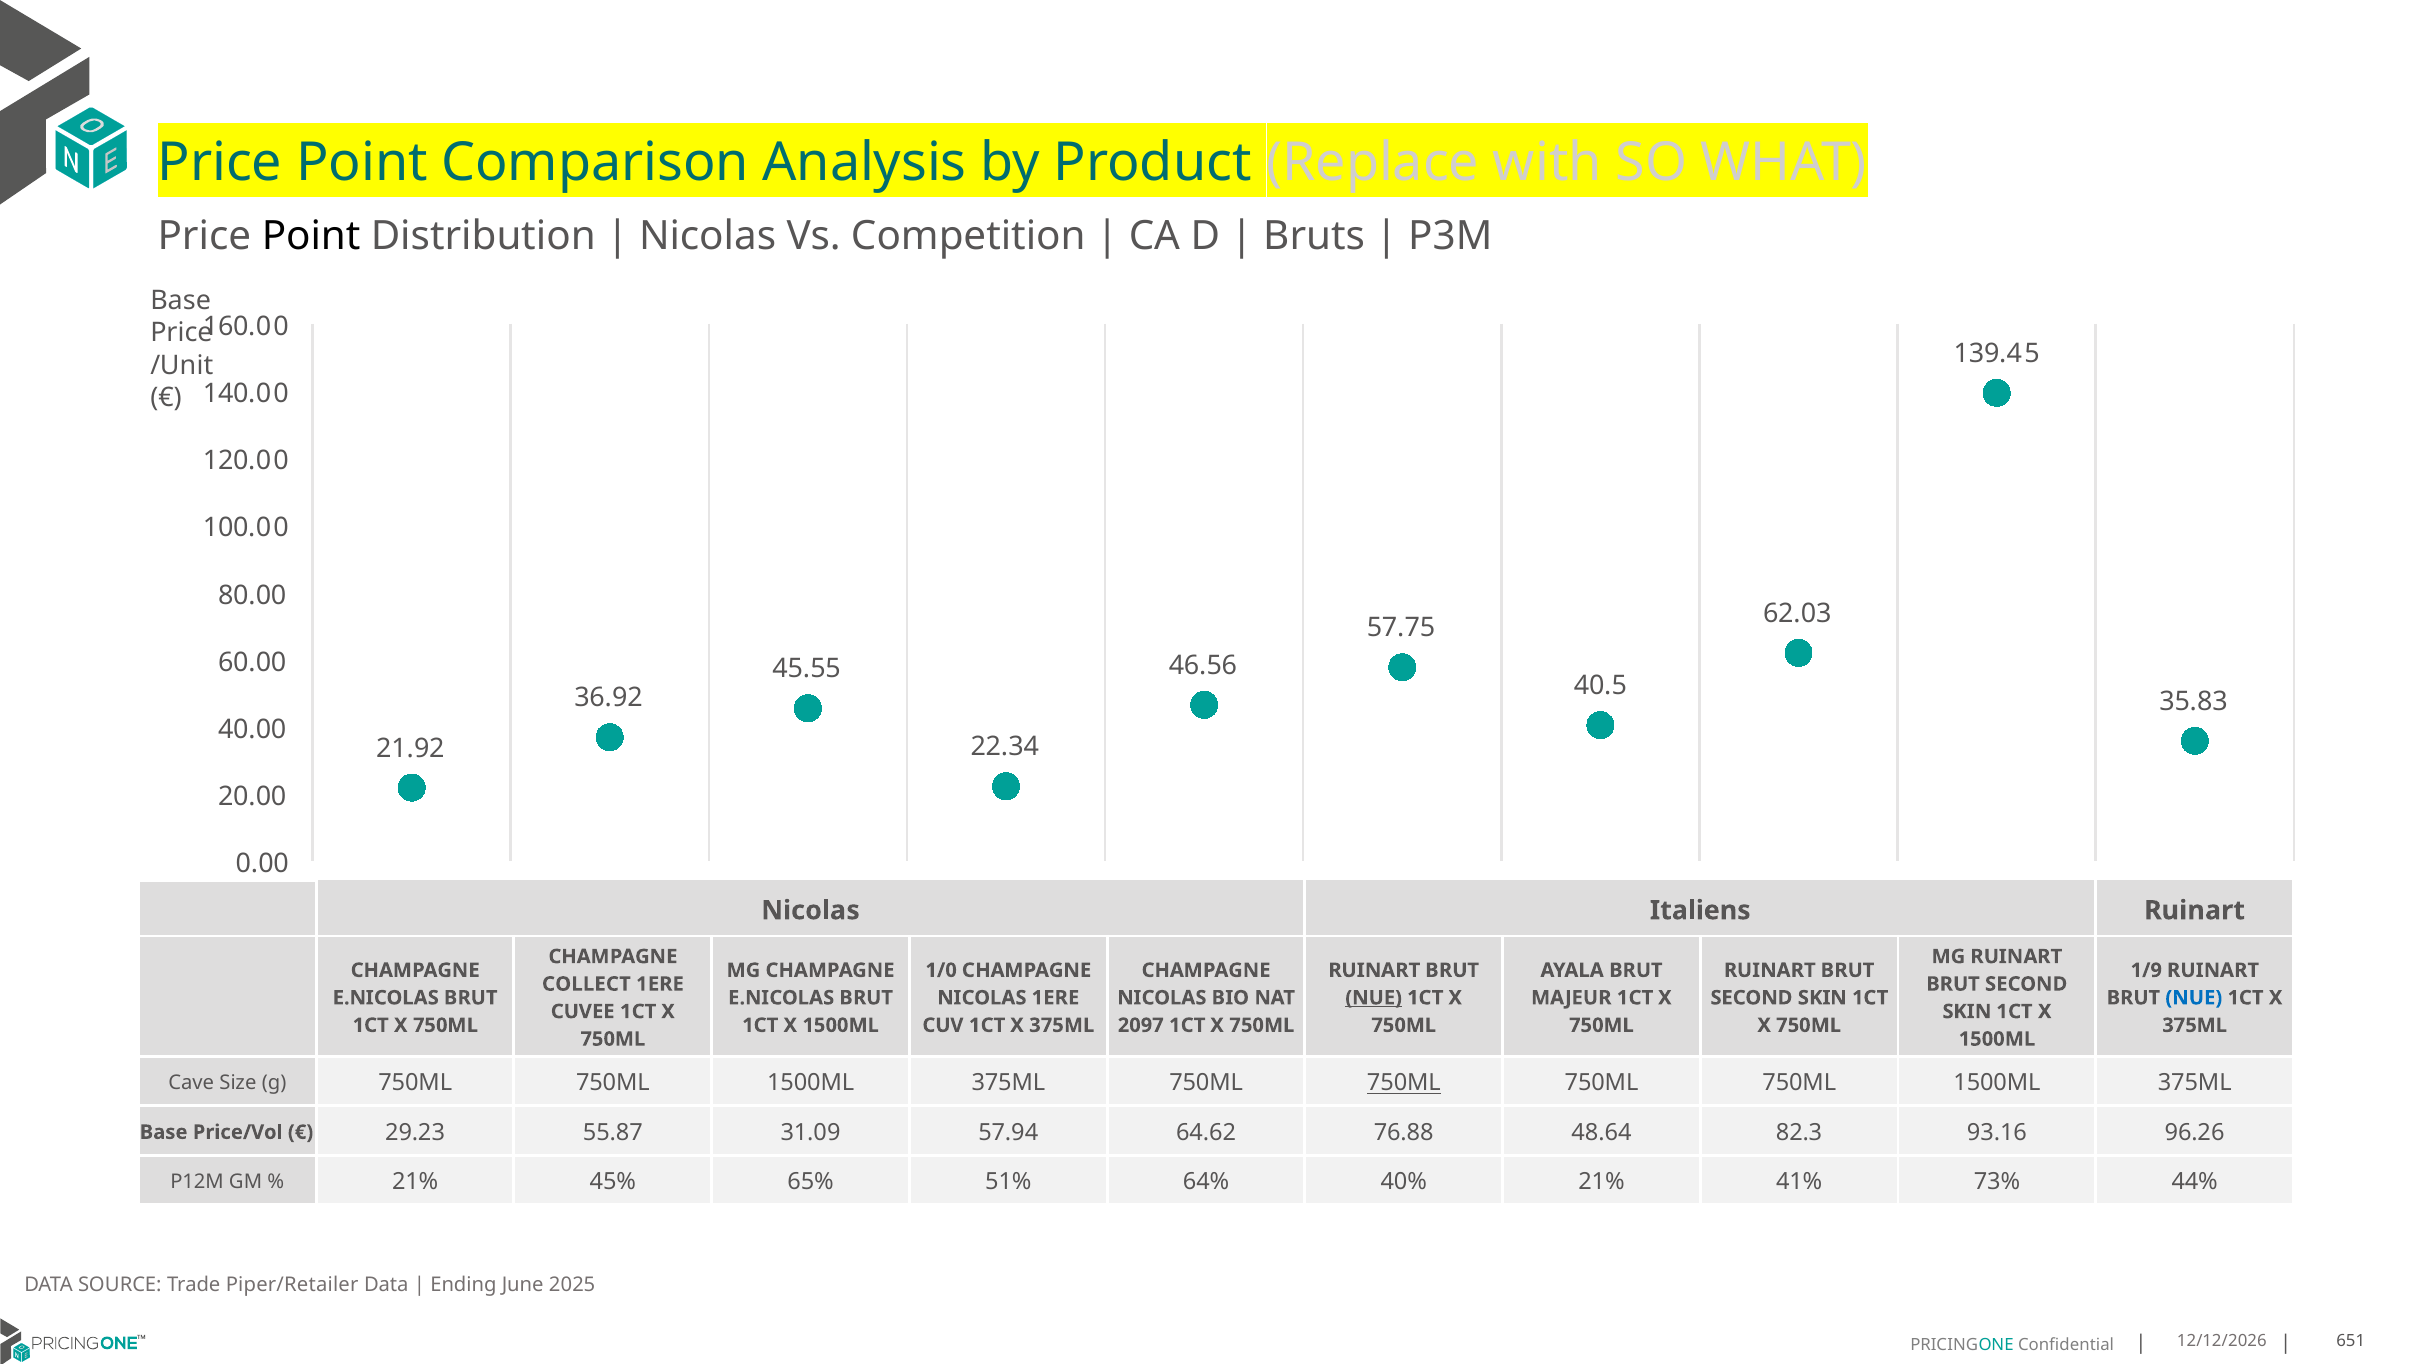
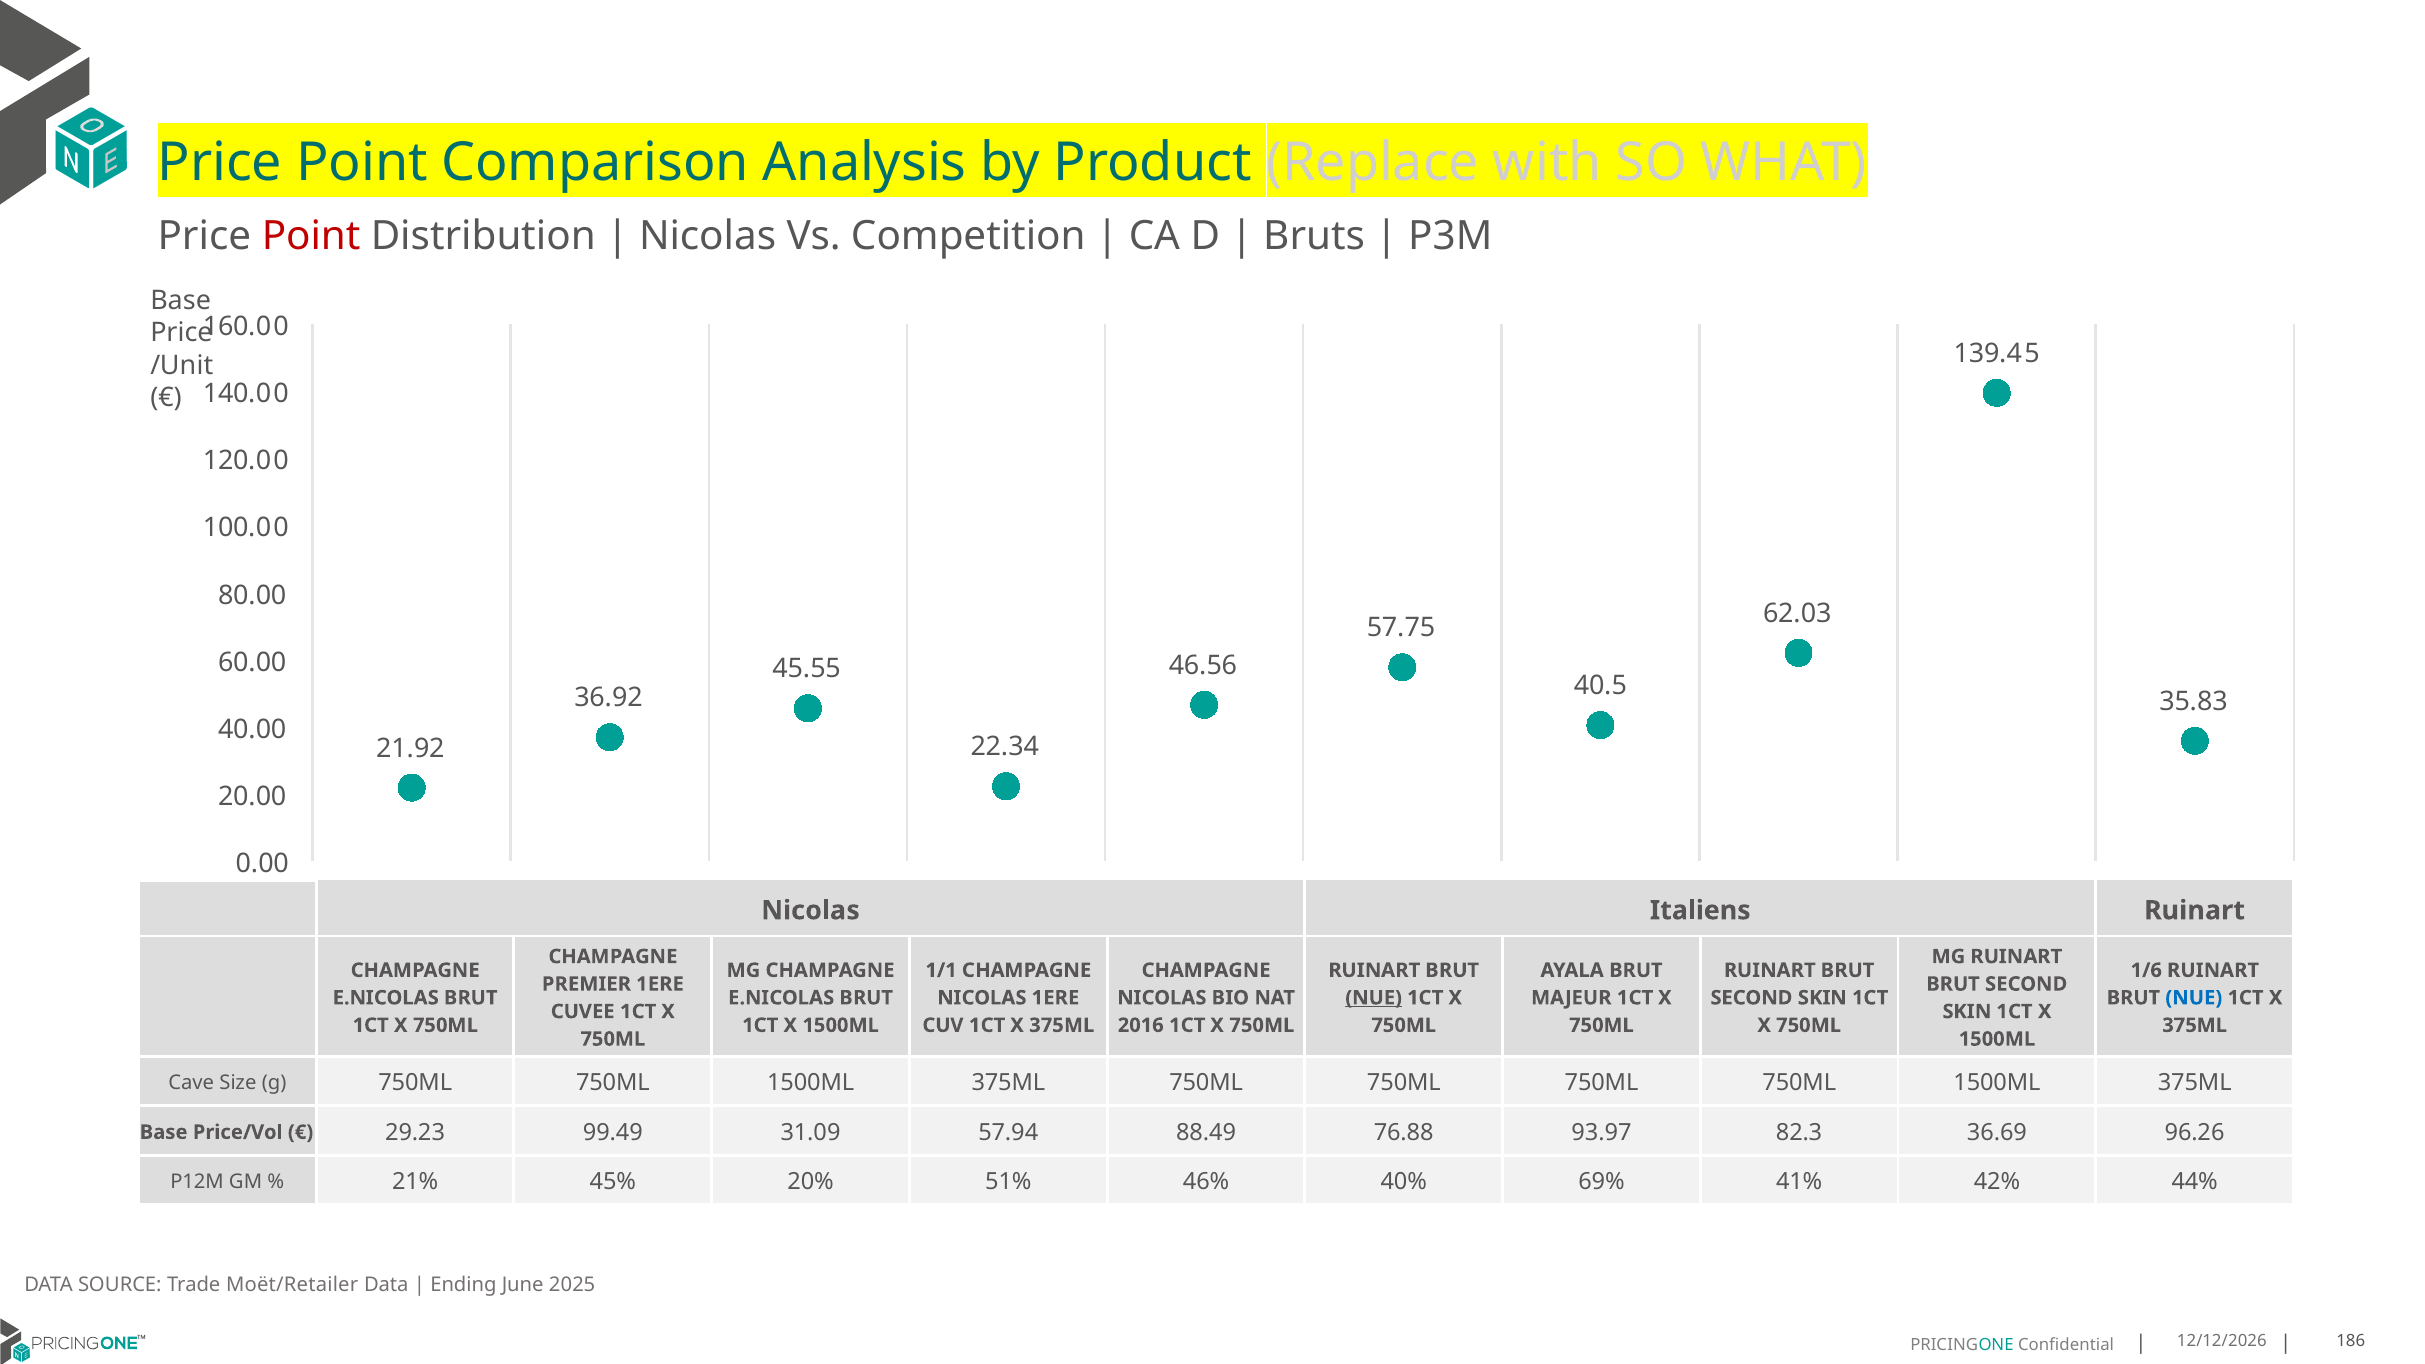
Point colour: black -> red (311, 236)
1/0: 1/0 -> 1/1 (941, 970)
1/9: 1/9 -> 1/6 (2146, 970)
COLLECT: COLLECT -> PREMIER (586, 984)
2097: 2097 -> 2016 (1141, 1025)
750ML underline: present -> none (1404, 1083)
55.87: 55.87 -> 99.49 (613, 1133)
64.62: 64.62 -> 88.49 (1206, 1133)
48.64: 48.64 -> 93.97 (1601, 1133)
93.16: 93.16 -> 36.69 (1997, 1133)
65%: 65% -> 20% (811, 1182)
64%: 64% -> 46% (1206, 1182)
40% 21%: 21% -> 69% (1602, 1182)
73%: 73% -> 42% (1997, 1182)
Piper/Retailer: Piper/Retailer -> Moët/Retailer (292, 1285)
651: 651 -> 186 (2351, 1341)
